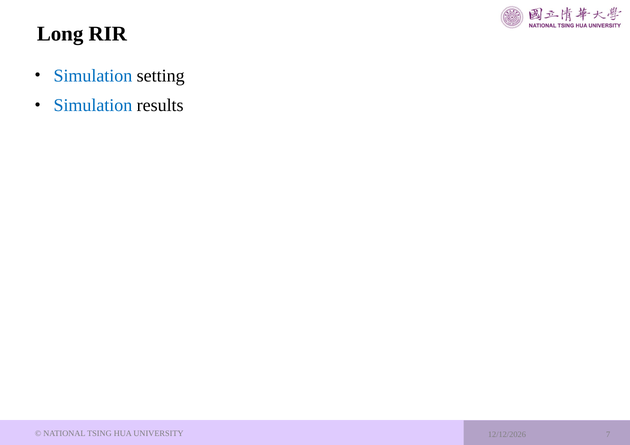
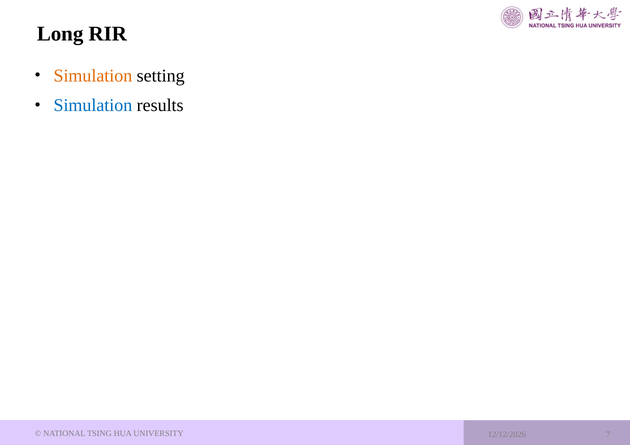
Simulation colour: blue -> orange (93, 76)
